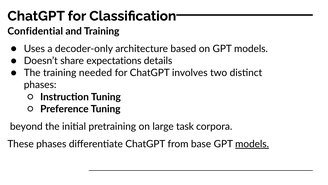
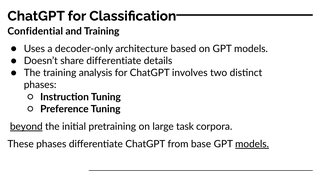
share expectations: expectations -> differentiate (114, 61)
needed: needed -> analysis (96, 73)
beyond underline: none -> present (26, 126)
